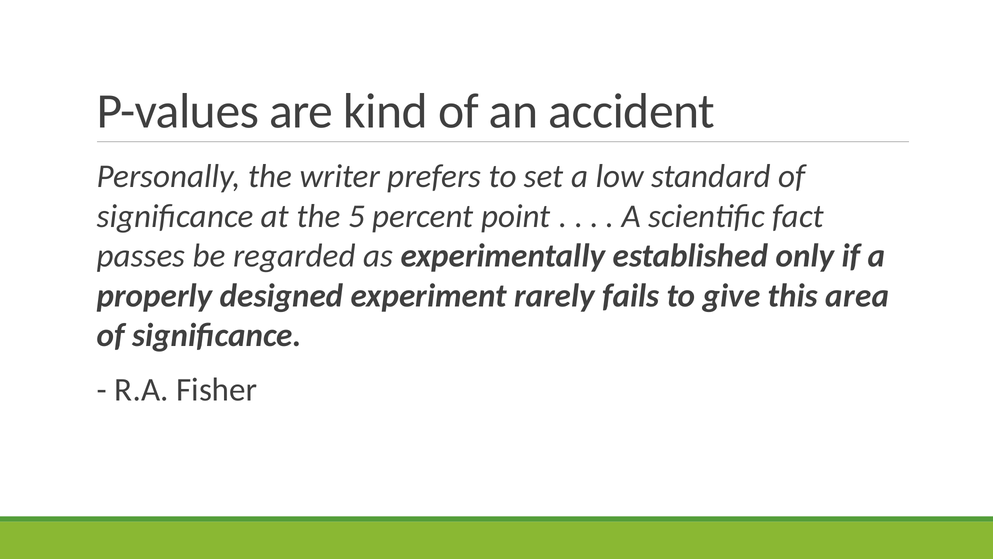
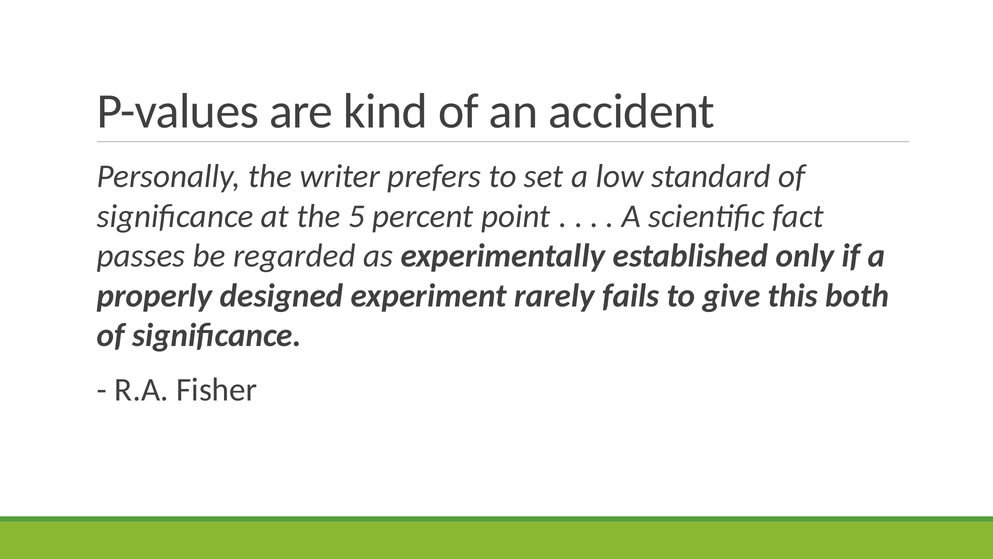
area: area -> both (857, 295)
